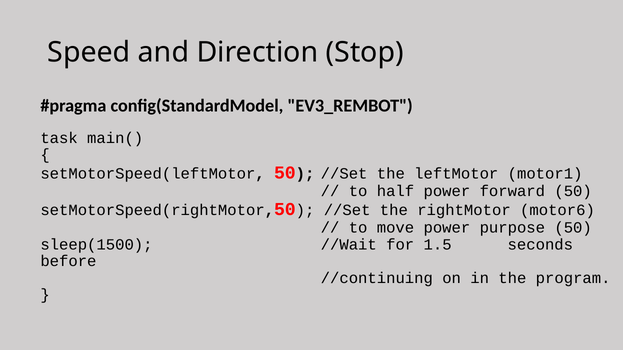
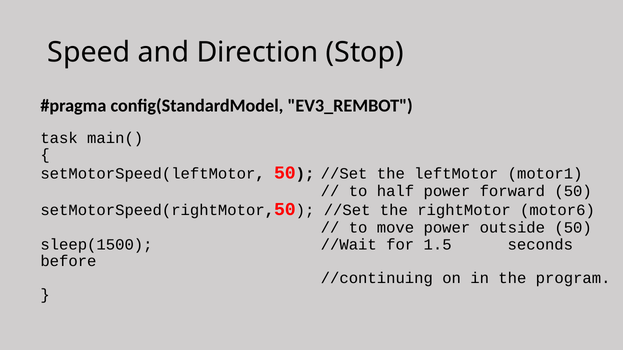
purpose: purpose -> outside (512, 228)
